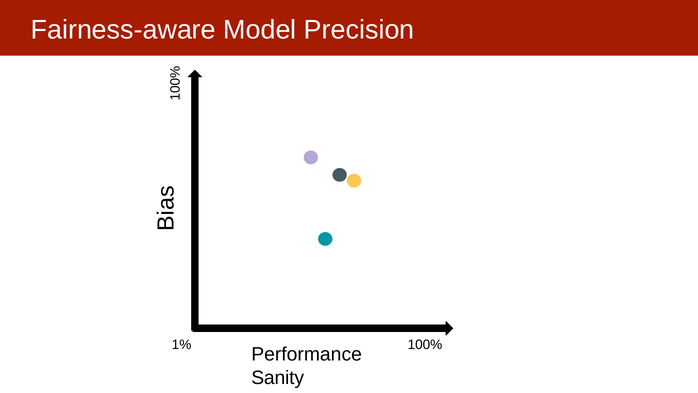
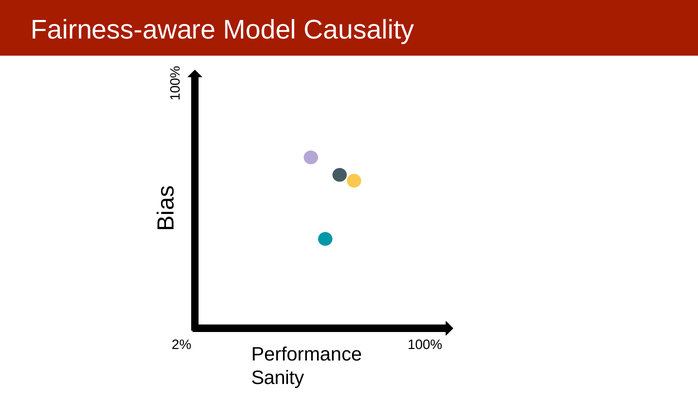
Precision: Precision -> Causality (359, 30)
1%: 1% -> 2% (182, 344)
